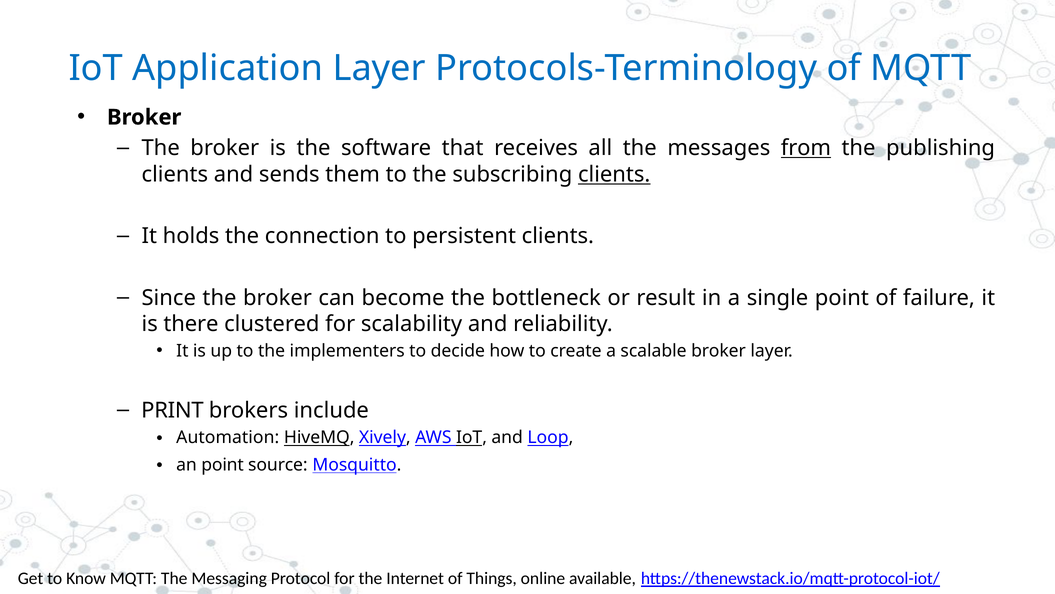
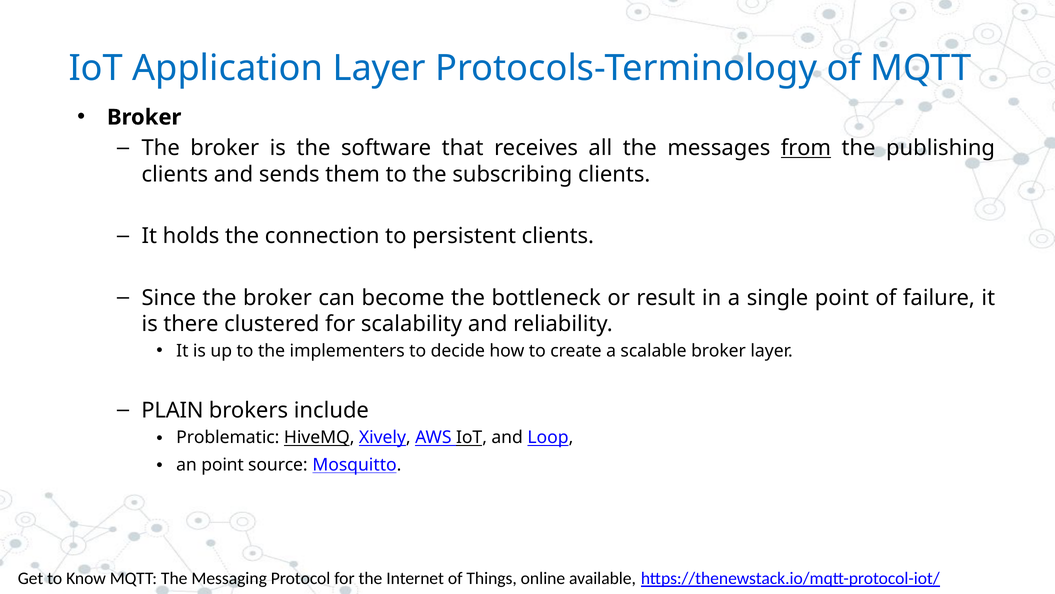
clients underline: present -> none (614, 174)
PRINT: PRINT -> PLAIN (172, 410)
Automation: Automation -> Problematic (228, 437)
